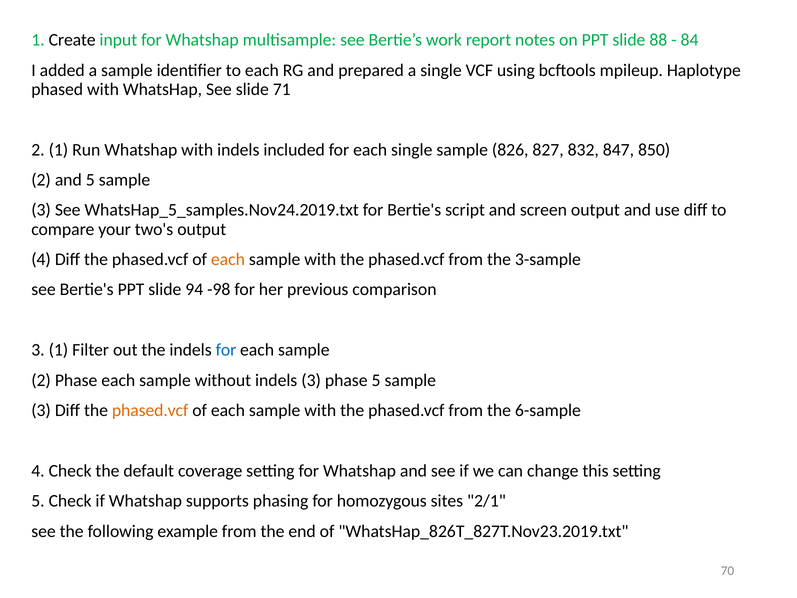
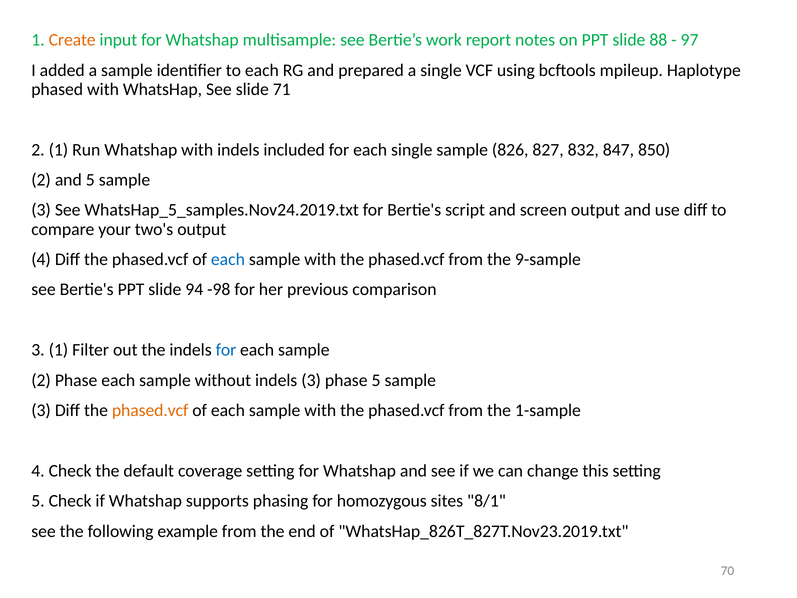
Create colour: black -> orange (72, 40)
84: 84 -> 97 (689, 40)
each colour: orange -> blue (228, 259)
3-sample: 3-sample -> 9-sample (548, 259)
6-sample: 6-sample -> 1-sample (548, 410)
2/1: 2/1 -> 8/1 (486, 501)
